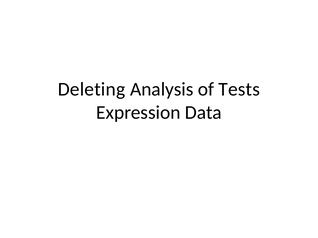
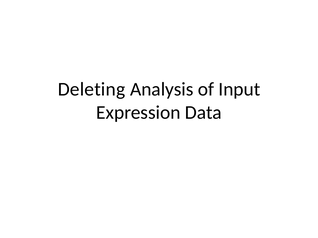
Tests: Tests -> Input (239, 89)
